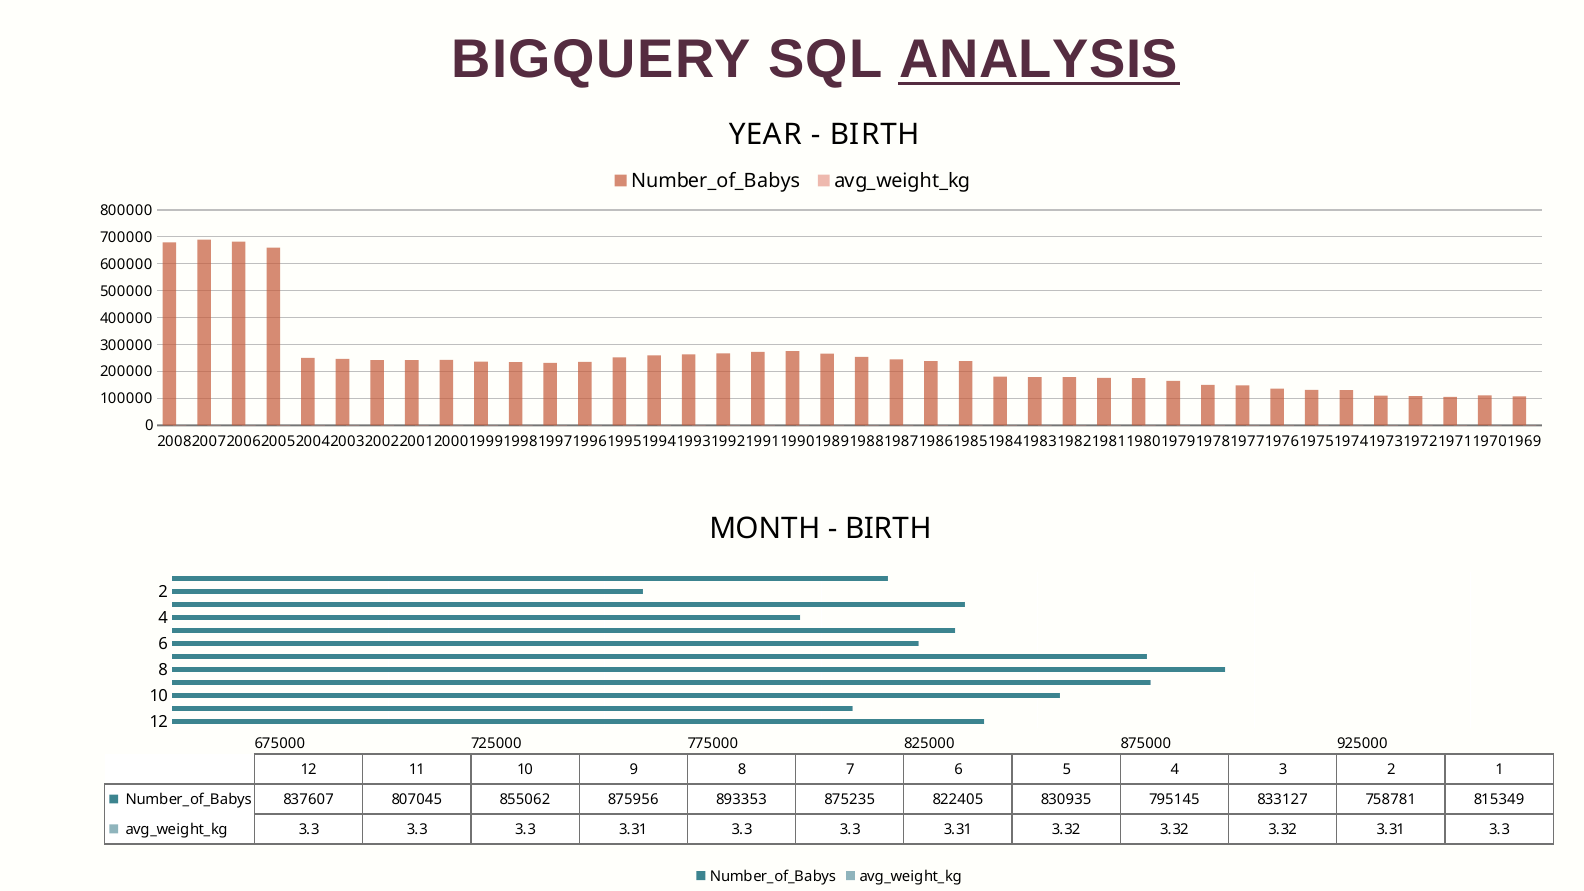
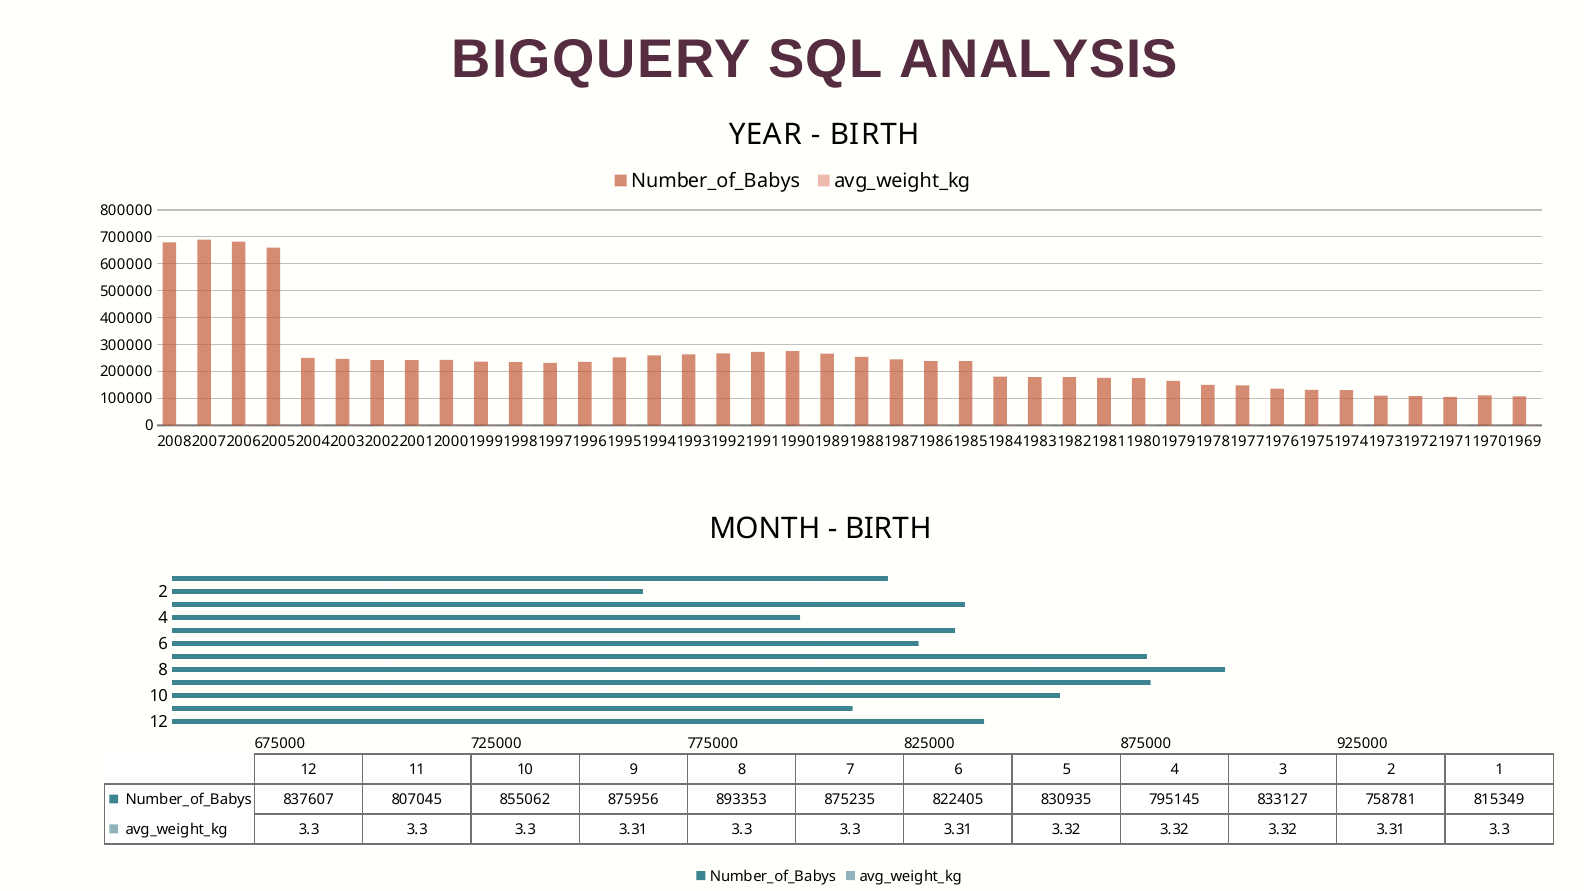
ANALYSIS underline: present -> none (1039, 60)
